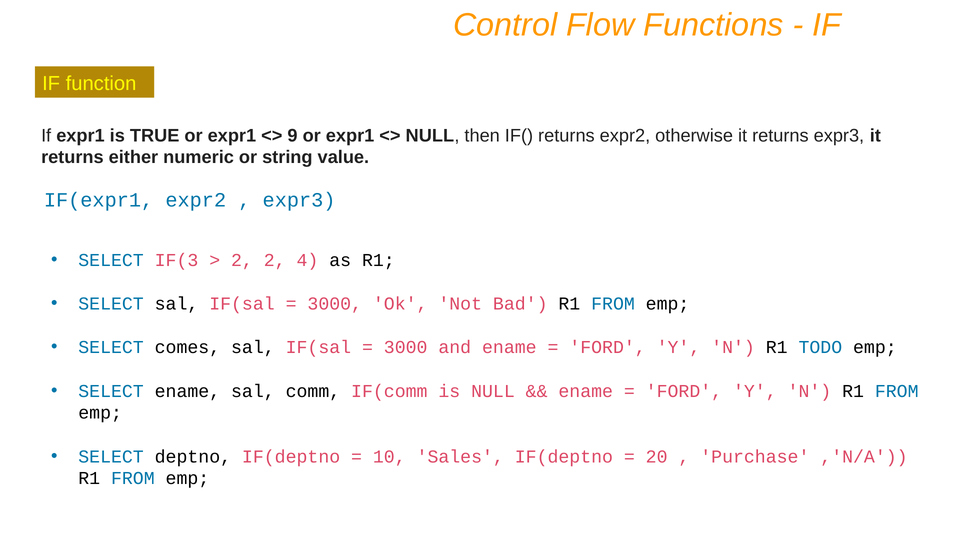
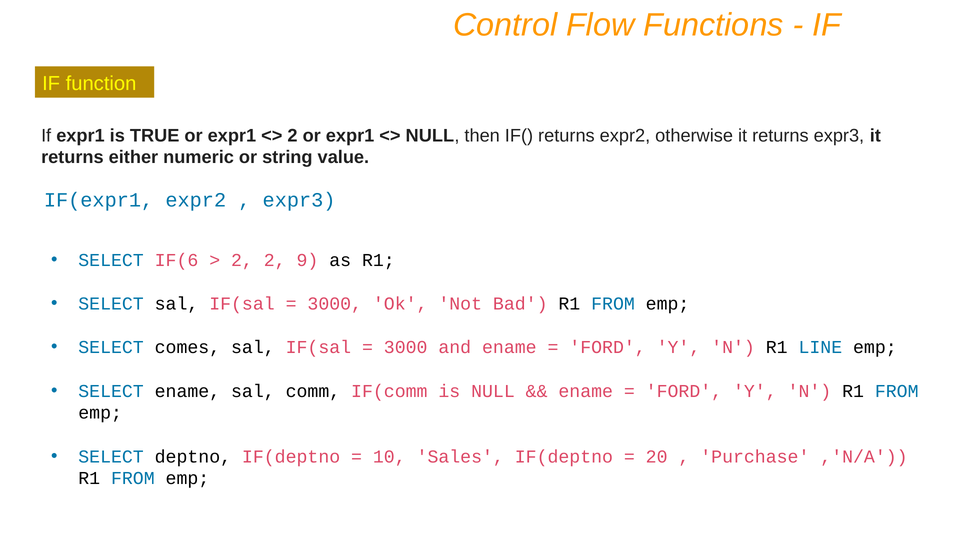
9: 9 -> 2 (293, 135)
IF(3: IF(3 -> IF(6 (177, 260)
4: 4 -> 9 (307, 260)
TODO: TODO -> LINE (820, 347)
